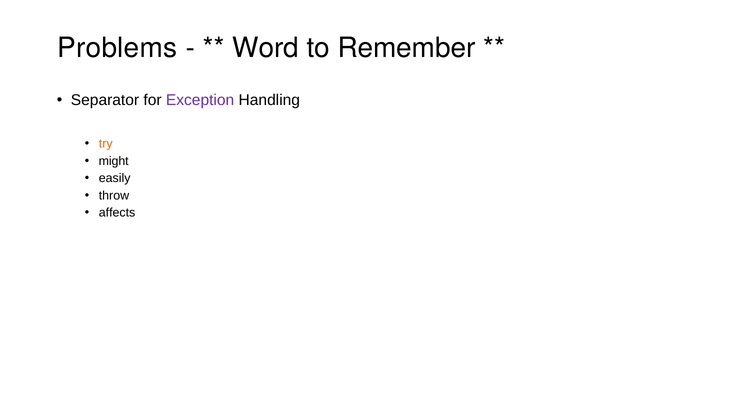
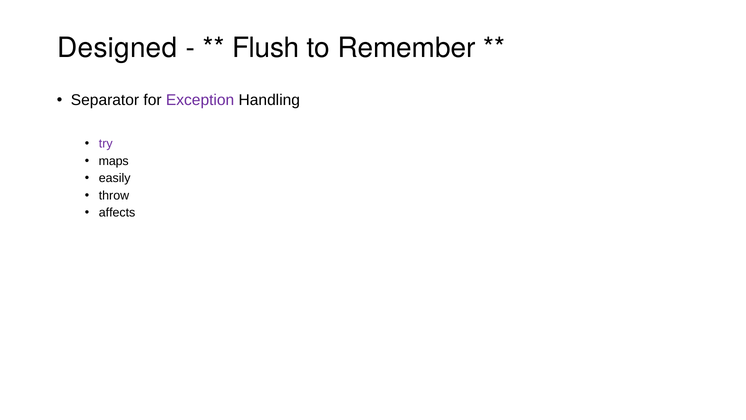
Problems: Problems -> Designed (117, 48)
Word: Word -> Flush (266, 48)
try colour: orange -> purple (106, 144)
might: might -> maps (114, 161)
